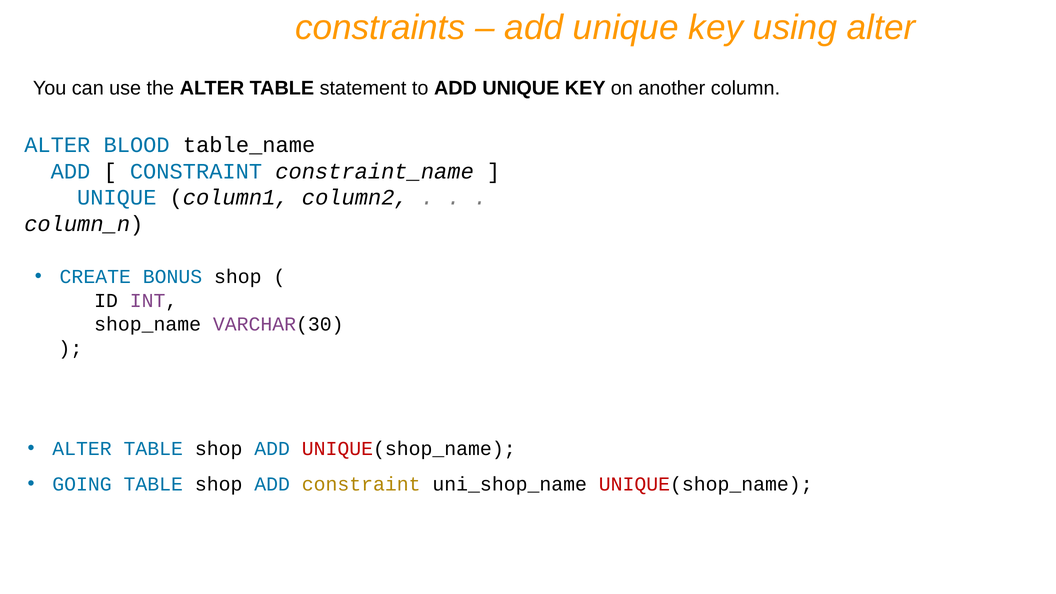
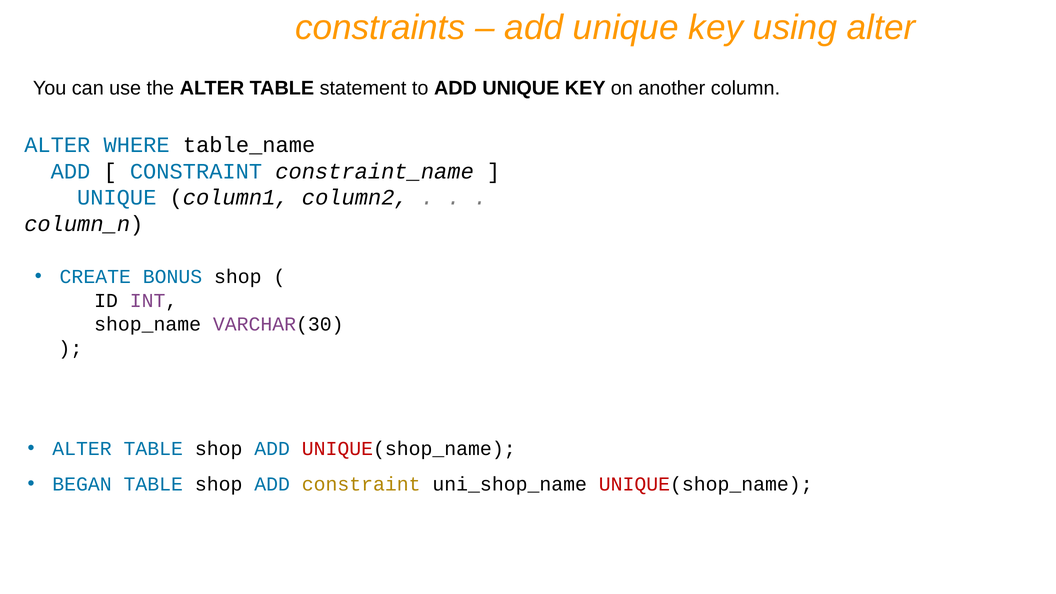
BLOOD: BLOOD -> WHERE (137, 145)
GOING: GOING -> BEGAN (82, 484)
